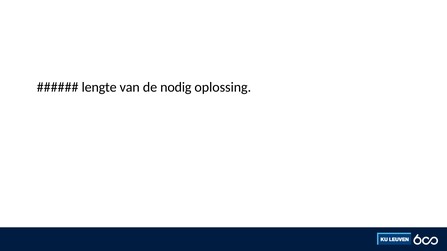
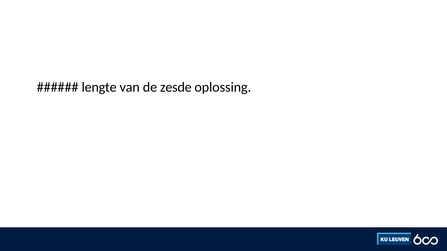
nodig: nodig -> zesde (176, 87)
